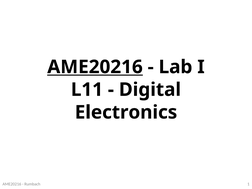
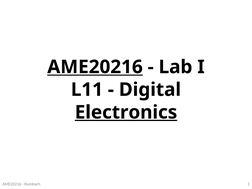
Electronics underline: none -> present (126, 112)
